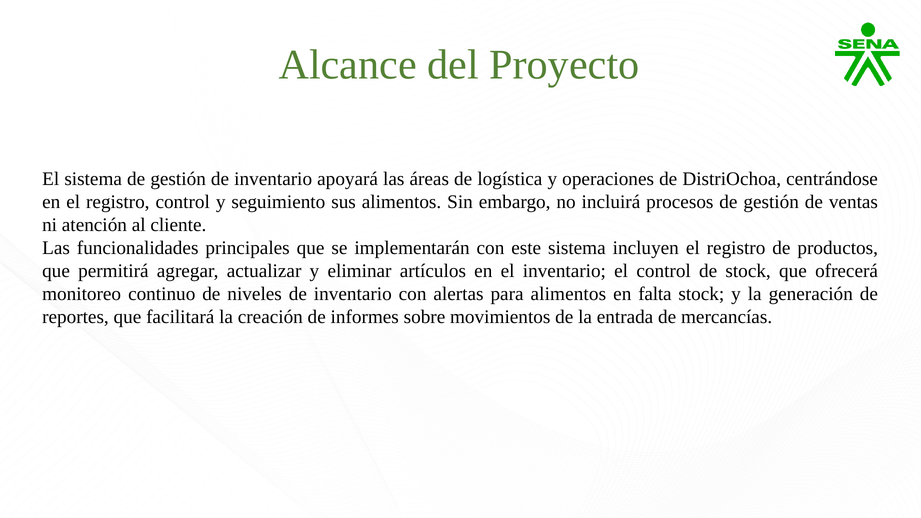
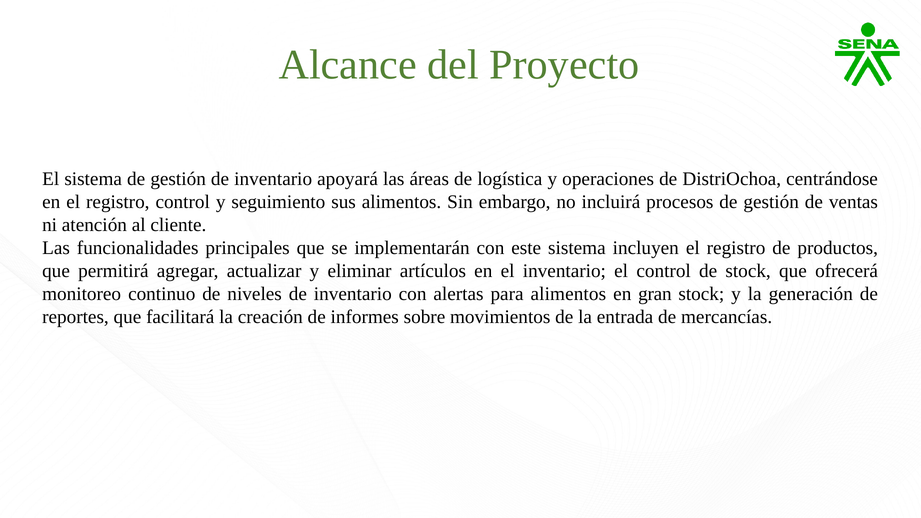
falta: falta -> gran (655, 294)
